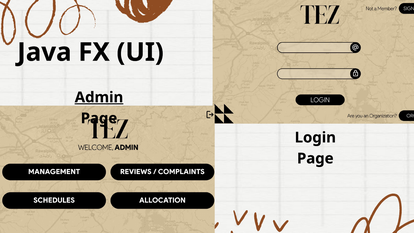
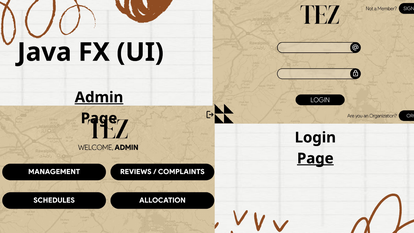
Page underline: none -> present (315, 158)
